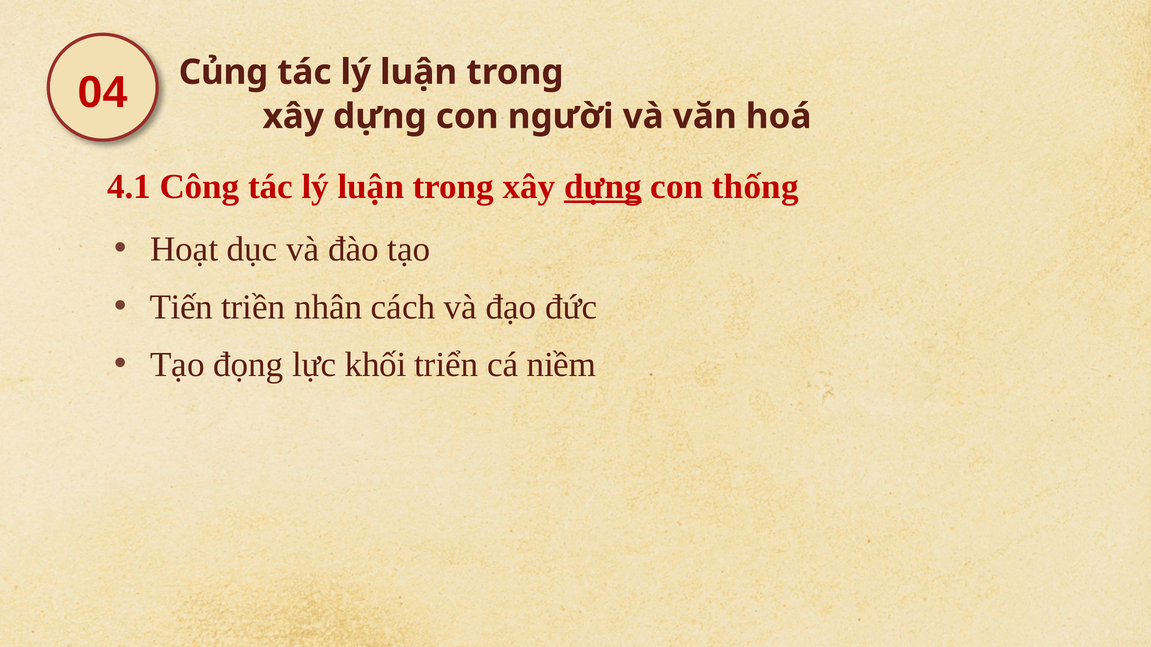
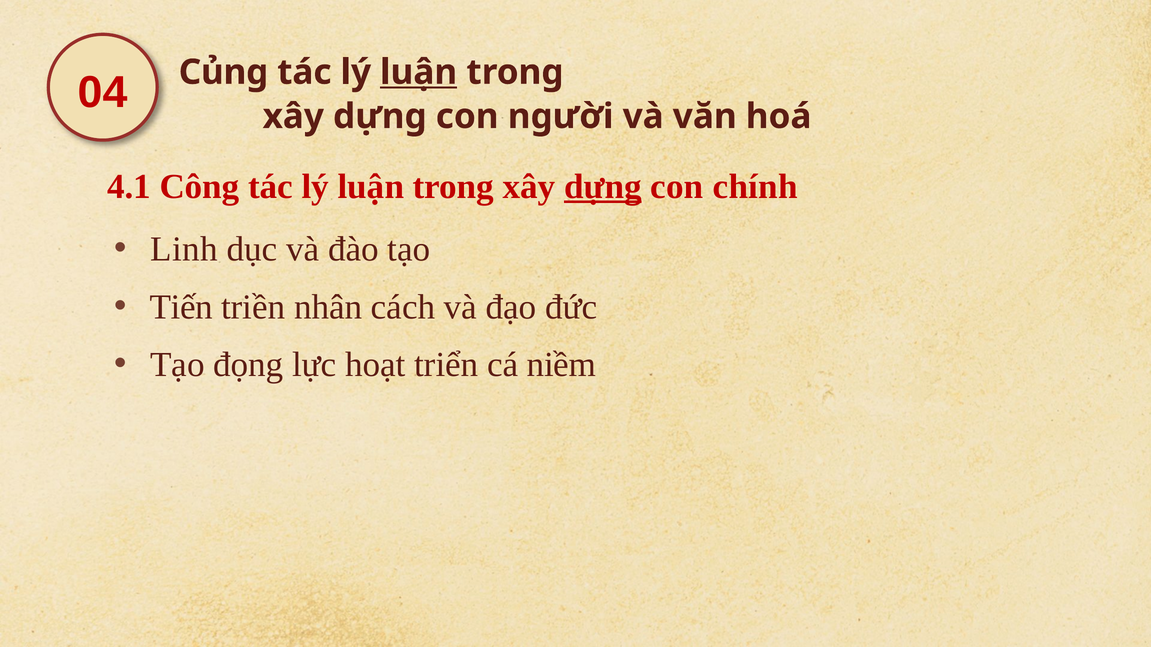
luận underline: none -> present (419, 72)
thống: thống -> chính (755, 187)
Hoạt: Hoạt -> Linh (184, 249)
khối: khối -> hoạt (375, 365)
